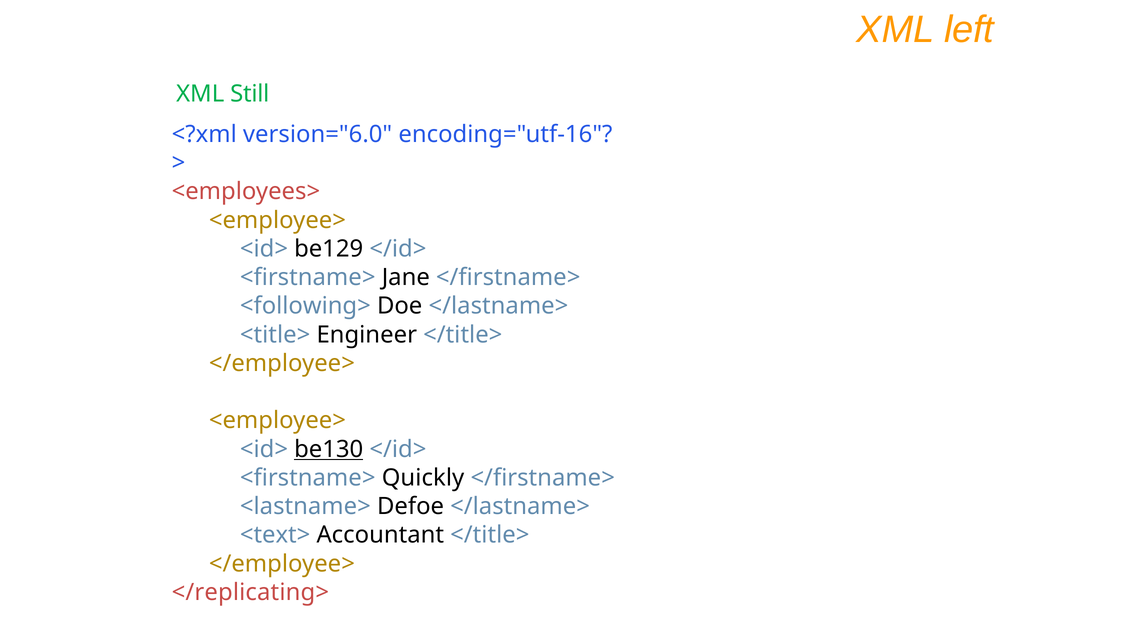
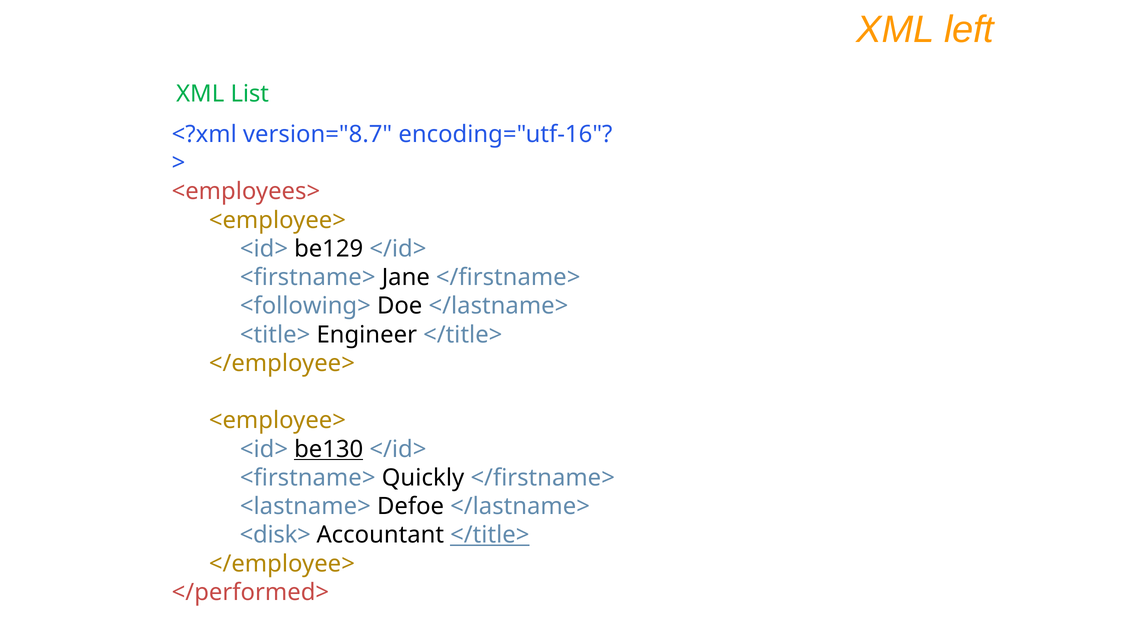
Still: Still -> List (250, 94)
version="6.0: version="6.0 -> version="8.7 (318, 134)
<text>: <text> -> <disk> (275, 535)
</title> underline: none -> present (490, 535)
</replicating>: </replicating> -> </performed> (250, 592)
